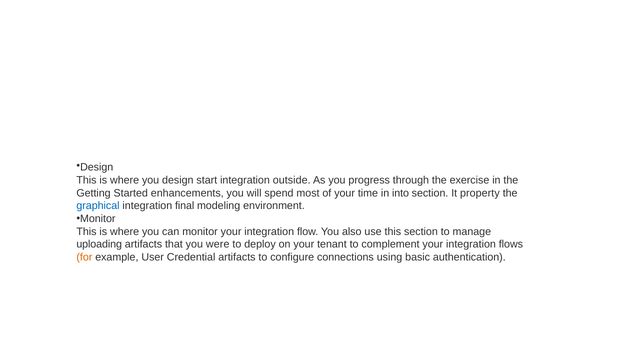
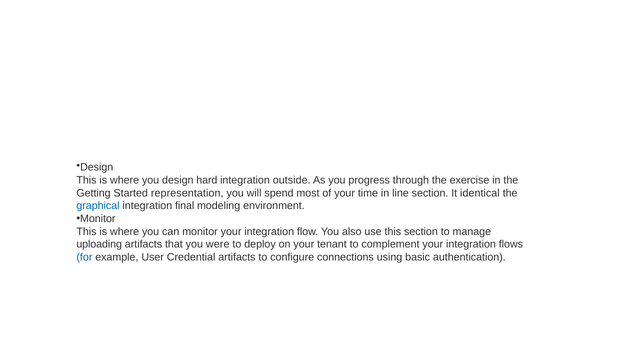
start: start -> hard (207, 180)
enhancements: enhancements -> representation (187, 193)
into: into -> line (400, 193)
property: property -> identical (480, 193)
for colour: orange -> blue (84, 257)
